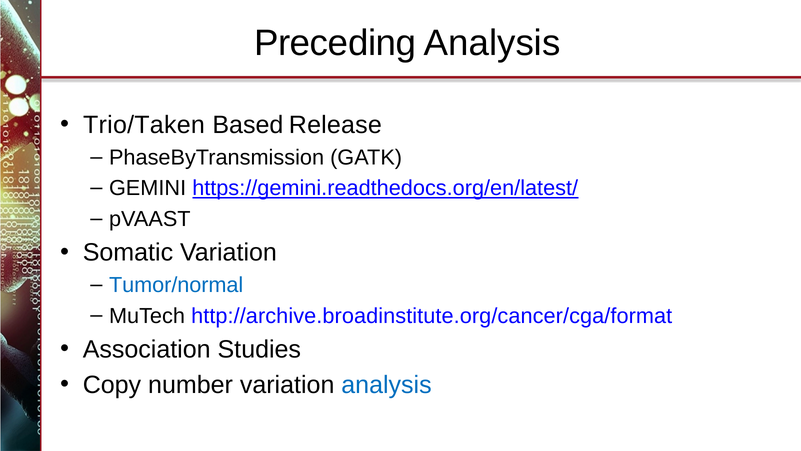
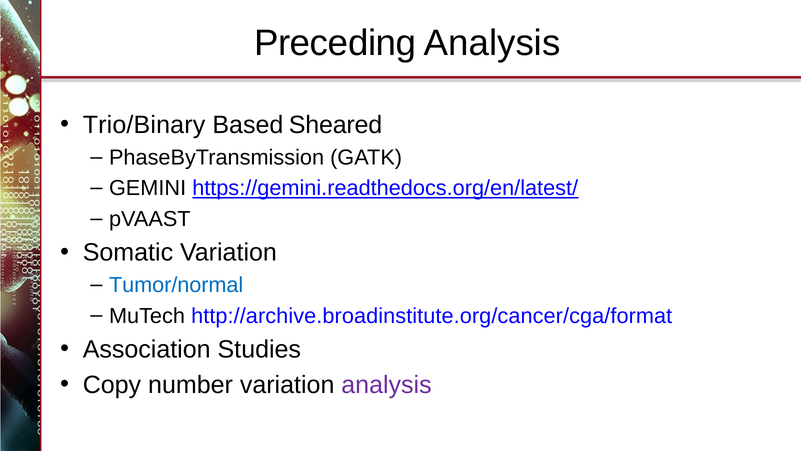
Trio/Taken: Trio/Taken -> Trio/Binary (144, 125)
Release: Release -> Sheared (336, 125)
analysis colour: blue -> purple (386, 385)
